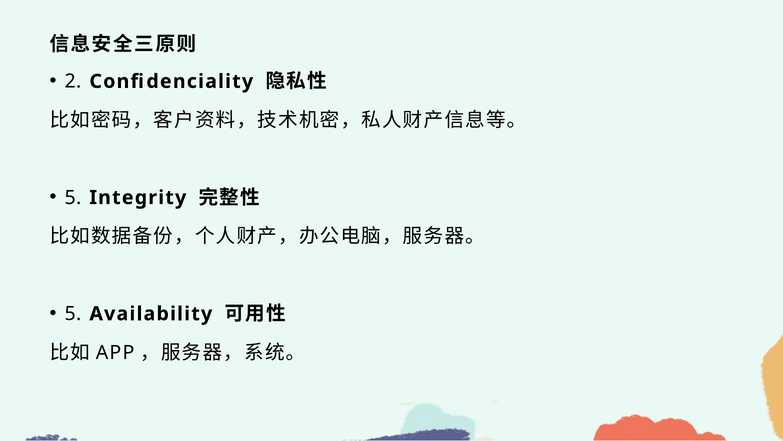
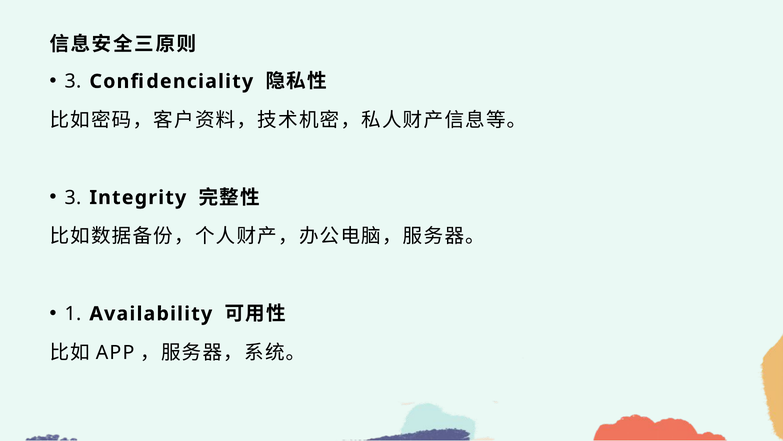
2: 2 -> 3 (73, 81)
5: 5 -> 3 (73, 197)
5: 5 -> 1 (73, 313)
